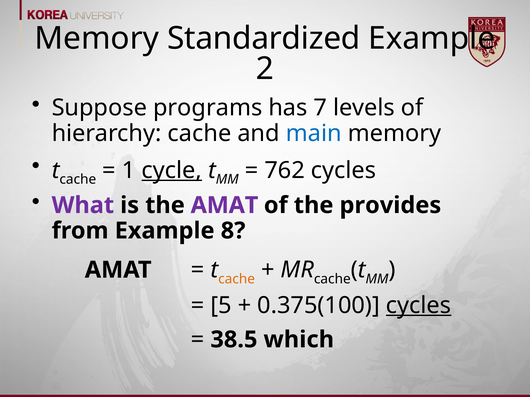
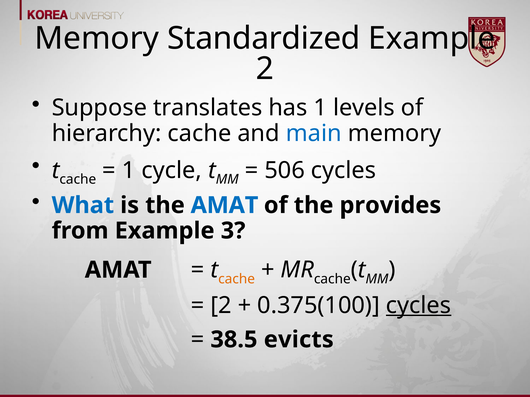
programs: programs -> translates (208, 108)
has 7: 7 -> 1 (320, 108)
cycle underline: present -> none (172, 171)
762: 762 -> 506 (285, 171)
What colour: purple -> blue (83, 206)
AMAT colour: purple -> blue (224, 206)
8: 8 -> 3 (233, 231)
5: 5 -> 2 (221, 306)
which: which -> evicts (299, 340)
